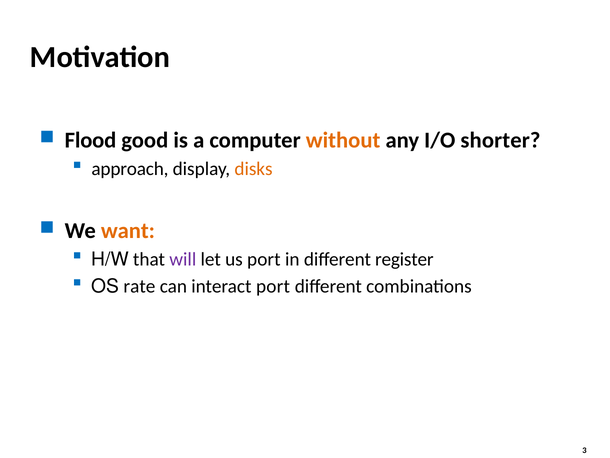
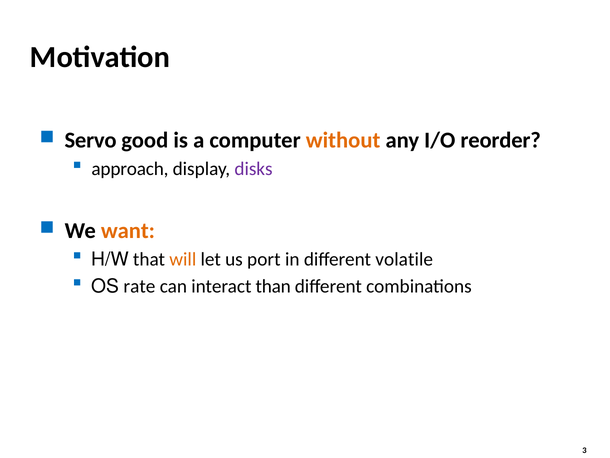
Flood: Flood -> Servo (91, 140)
shorter: shorter -> reorder (501, 140)
disks colour: orange -> purple (254, 169)
will colour: purple -> orange (183, 259)
register: register -> volatile (404, 259)
interact port: port -> than (273, 286)
